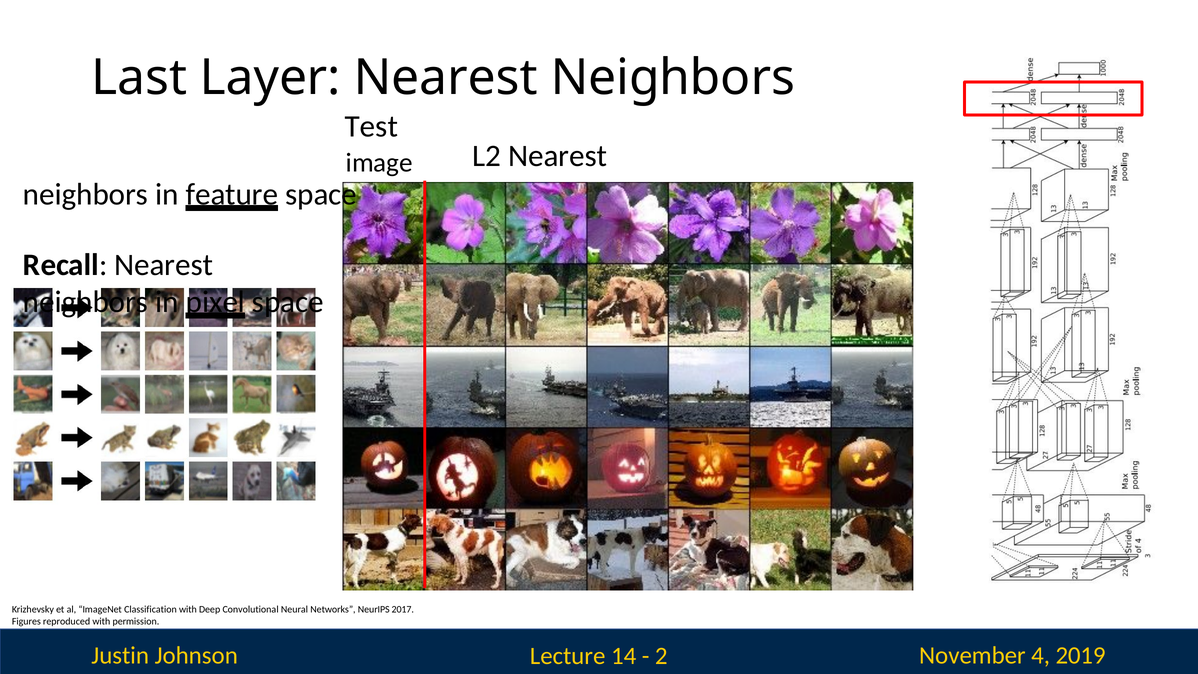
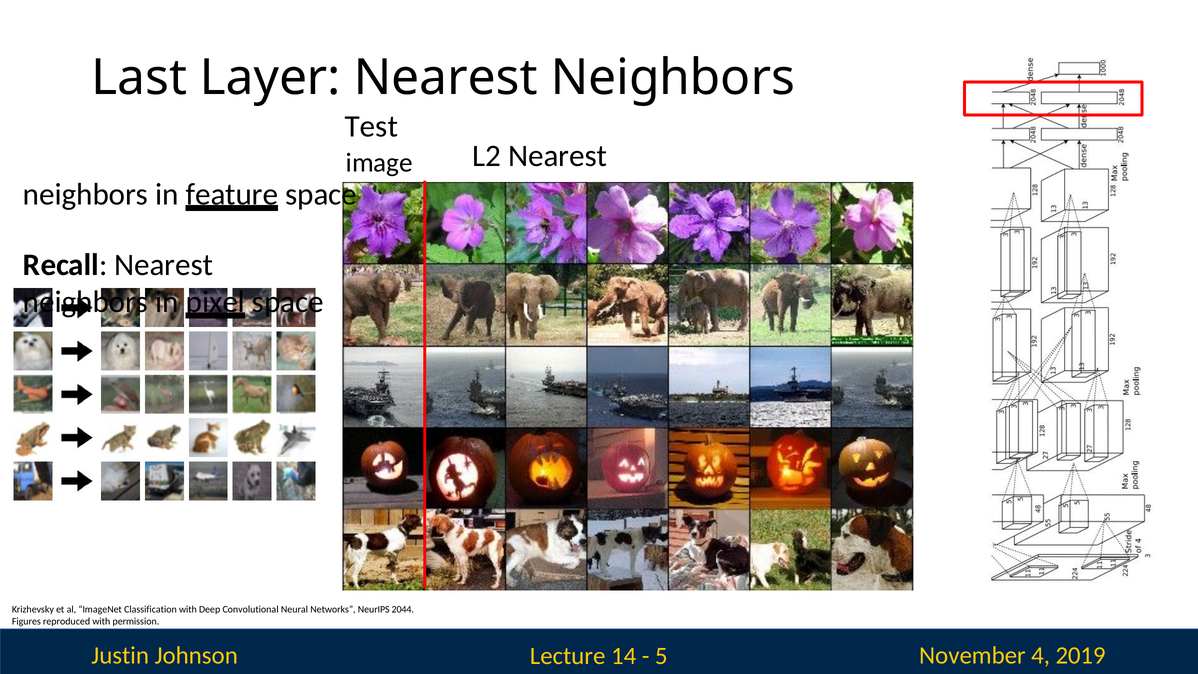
2017: 2017 -> 2044 (403, 609)
2: 2 -> 5 (661, 656)
